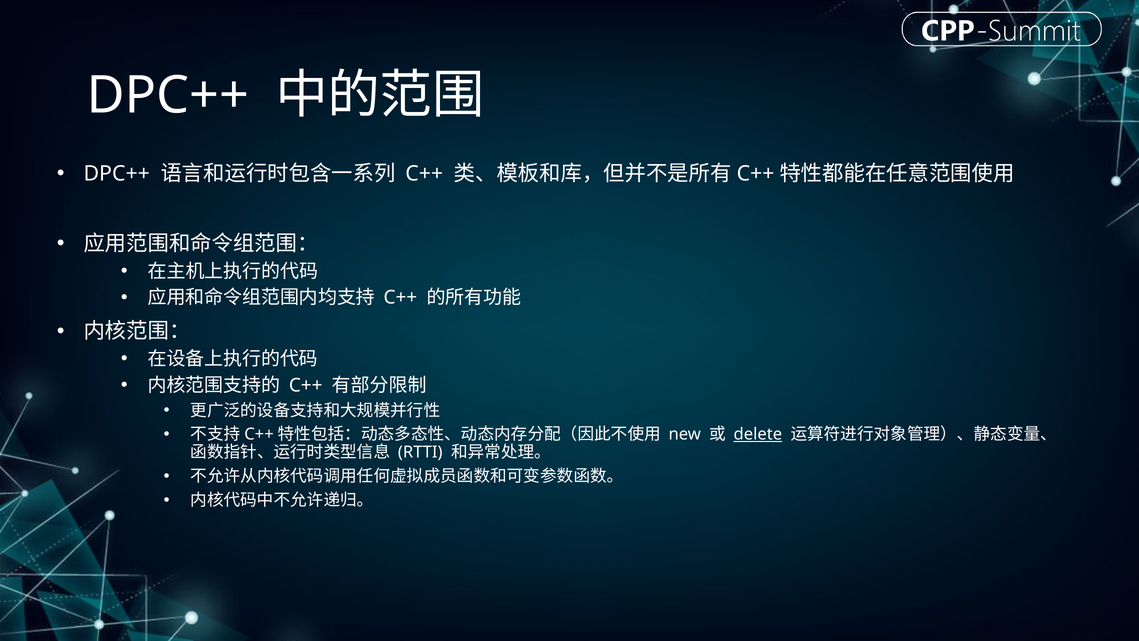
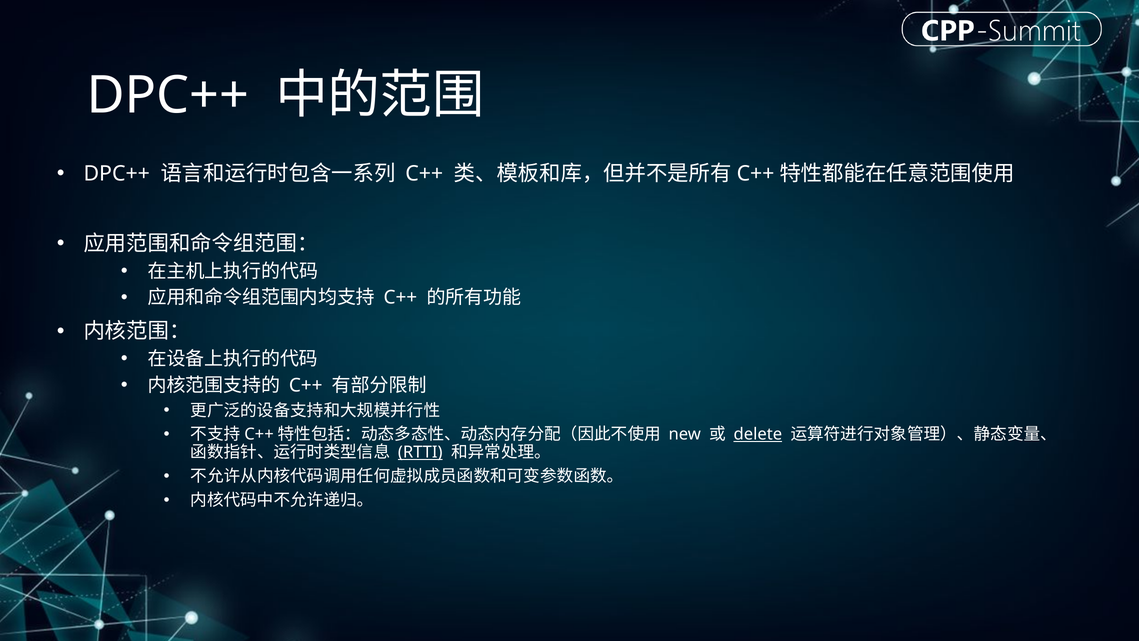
RTTI underline: none -> present (420, 452)
